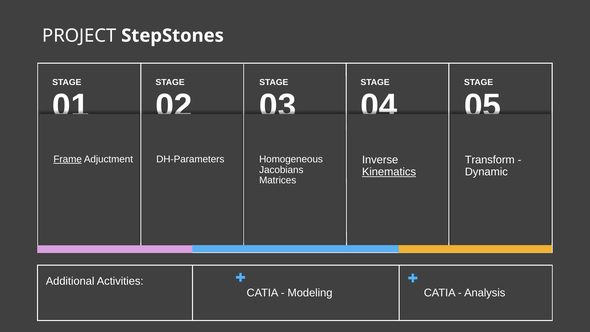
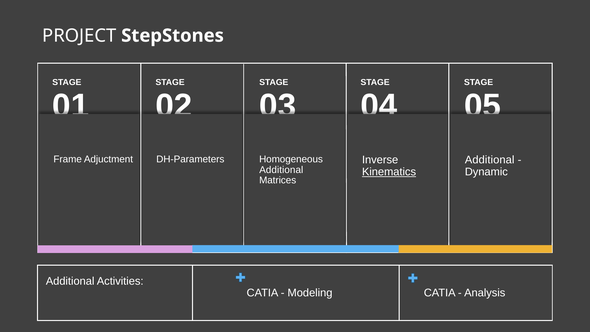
Frame underline: present -> none (68, 159)
Transform: Transform -> Additional (490, 160)
Jacobians: Jacobians -> Additional (281, 170)
